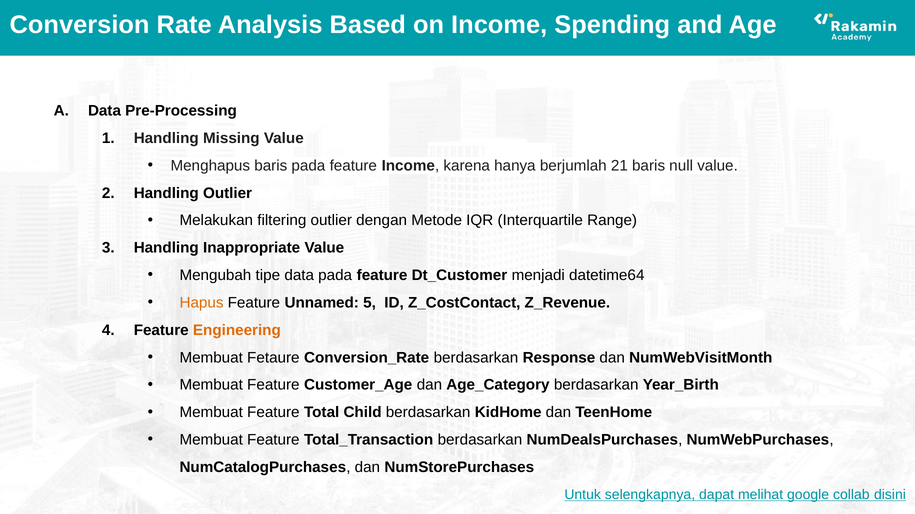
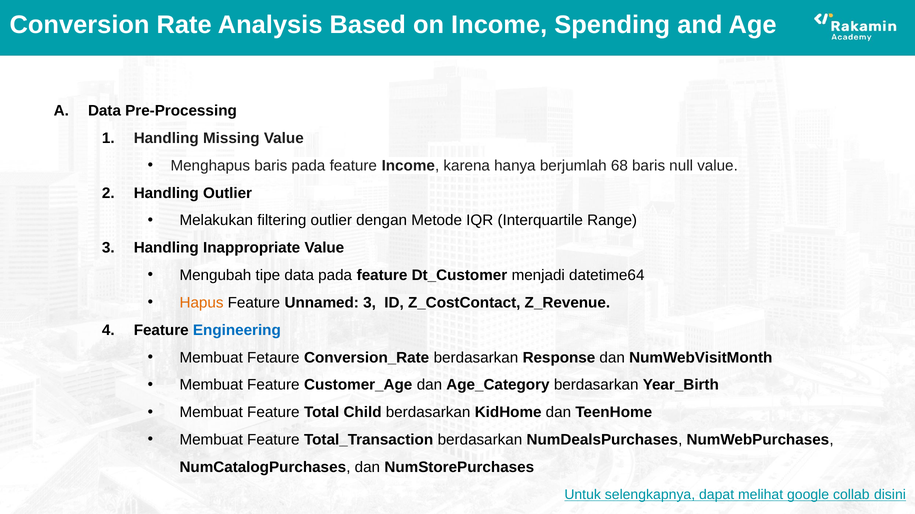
21: 21 -> 68 (619, 166)
Unnamed 5: 5 -> 3 (369, 303)
Engineering colour: orange -> blue (237, 331)
